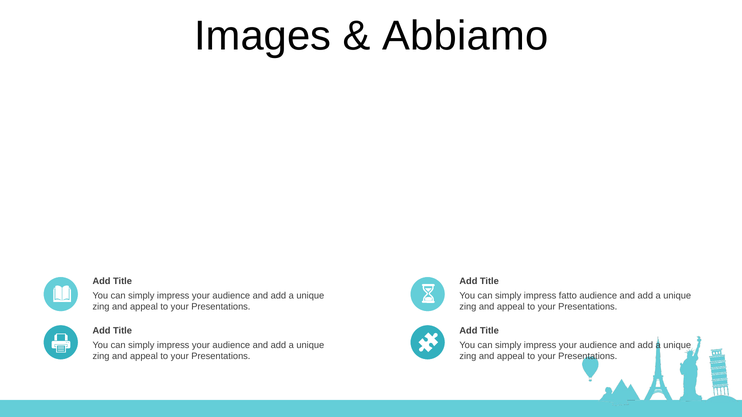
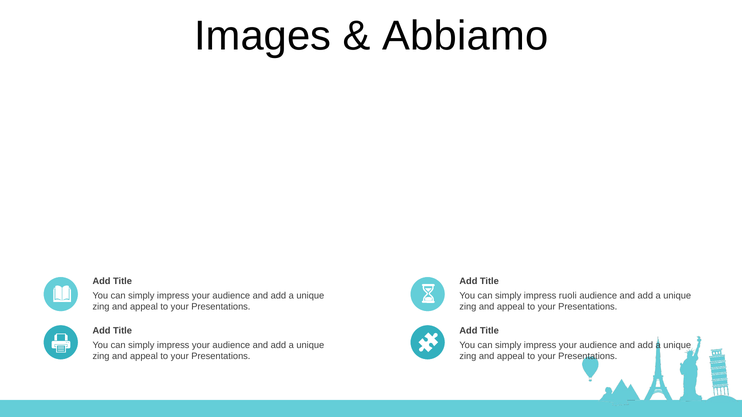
fatto: fatto -> ruoli (568, 296)
